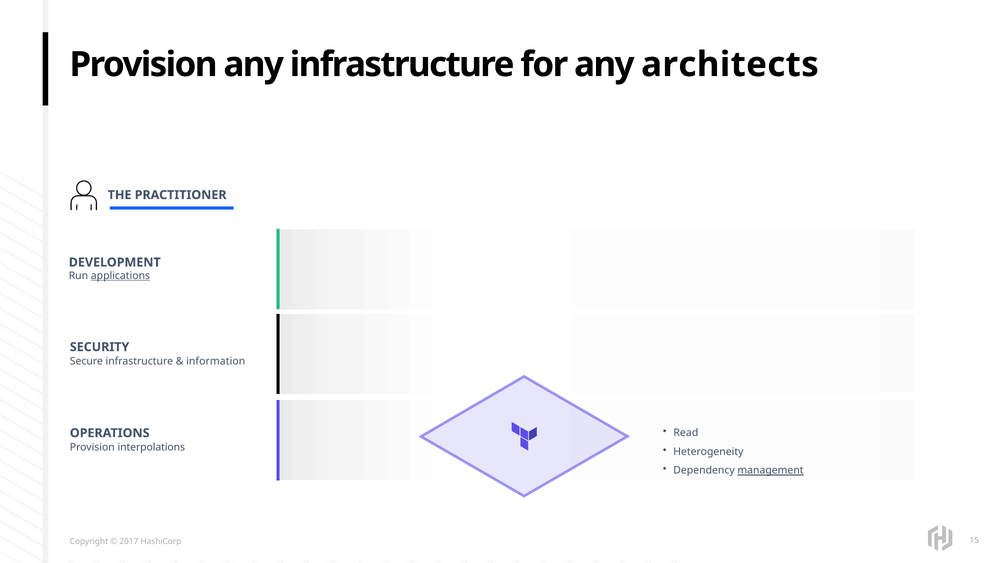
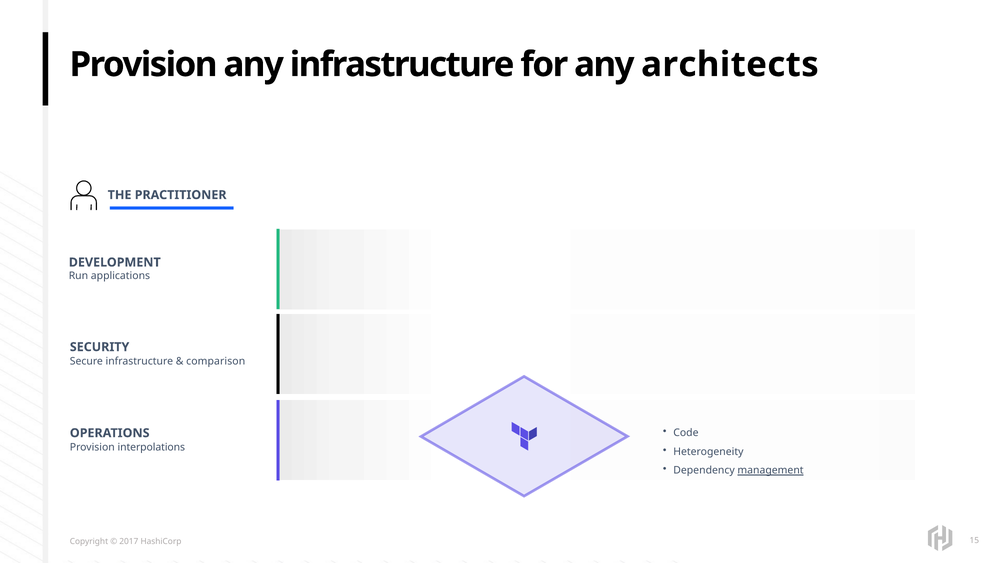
applications underline: present -> none (120, 276)
information: information -> comparison (216, 361)
Read: Read -> Code (686, 433)
